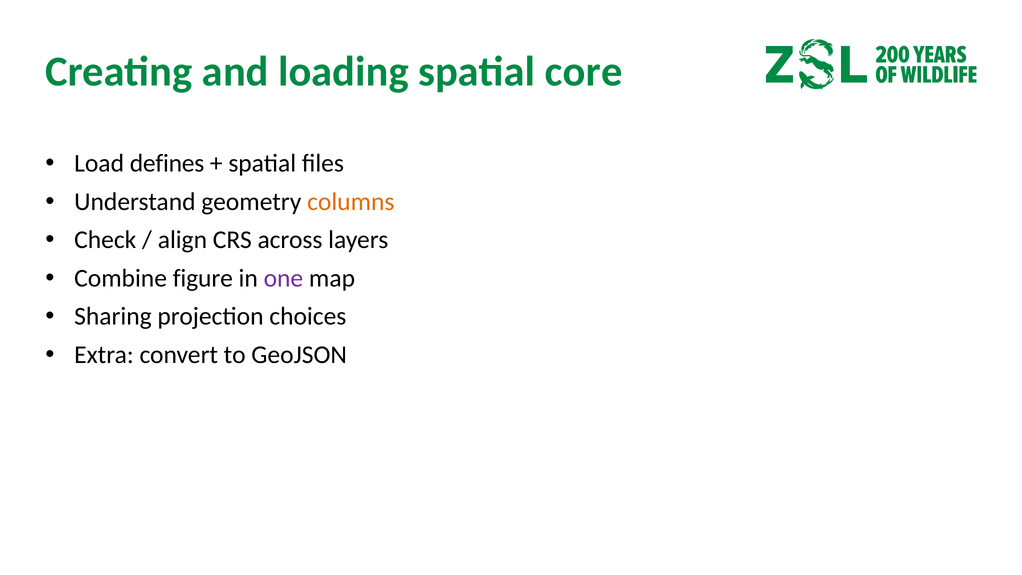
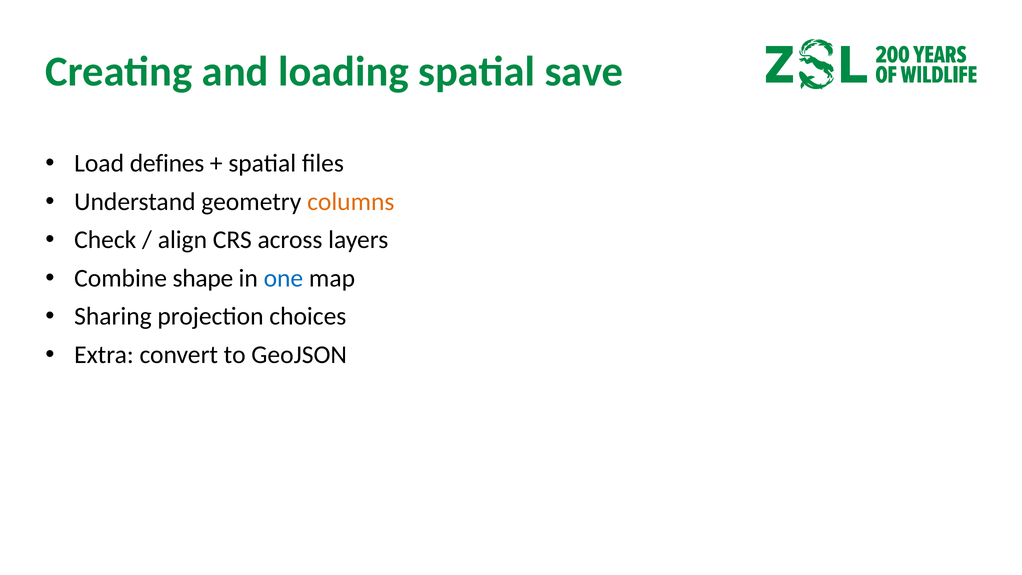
core: core -> save (584, 72)
figure: figure -> shape (203, 278)
one colour: purple -> blue (283, 278)
